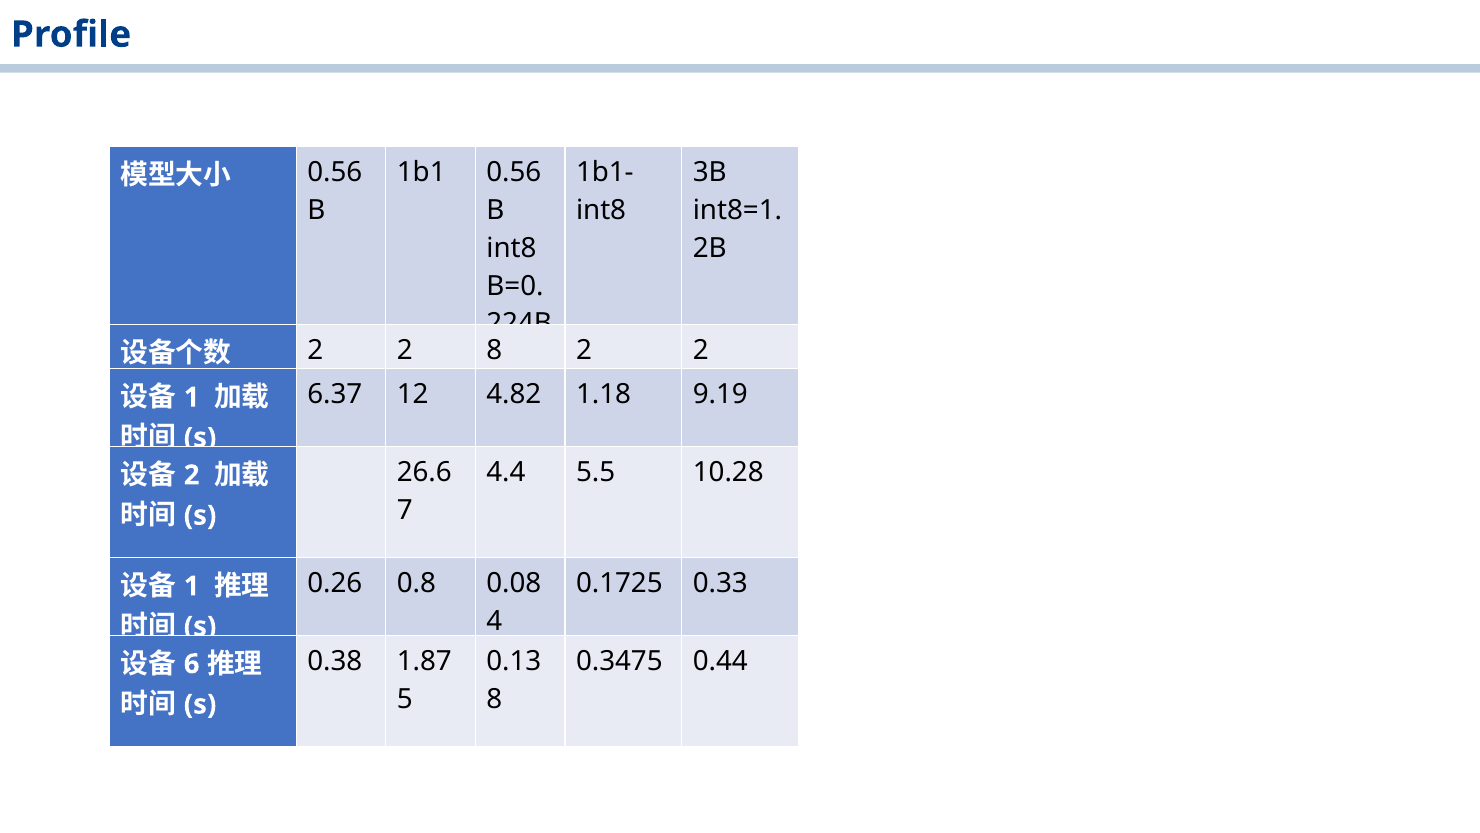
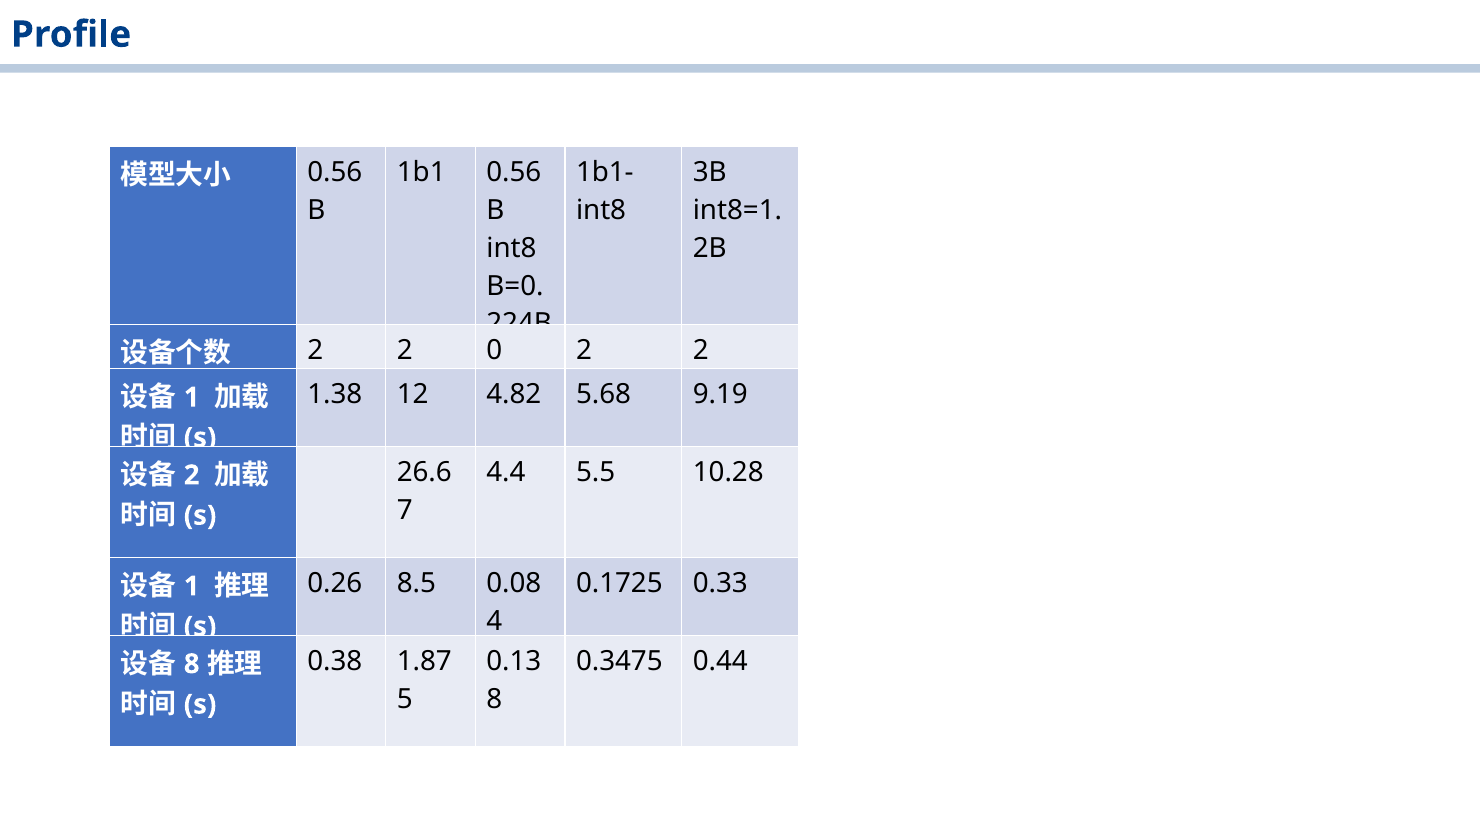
2 8: 8 -> 0 (494, 350)
6.37: 6.37 -> 1.38 (335, 395)
1.18: 1.18 -> 5.68 (604, 395)
0.8: 0.8 -> 8.5 (416, 583)
6: 6 -> 8 (192, 664)
